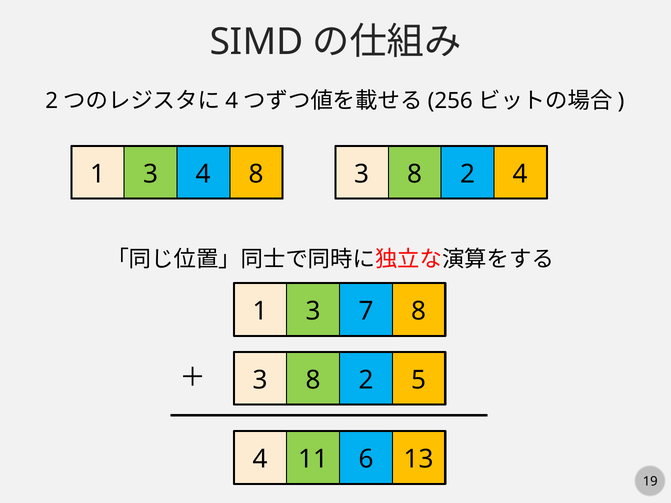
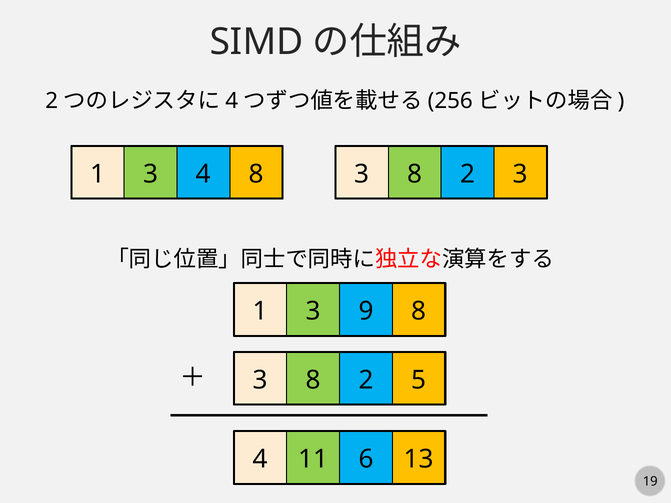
2 4: 4 -> 3 (520, 174)
7: 7 -> 9 (366, 312)
